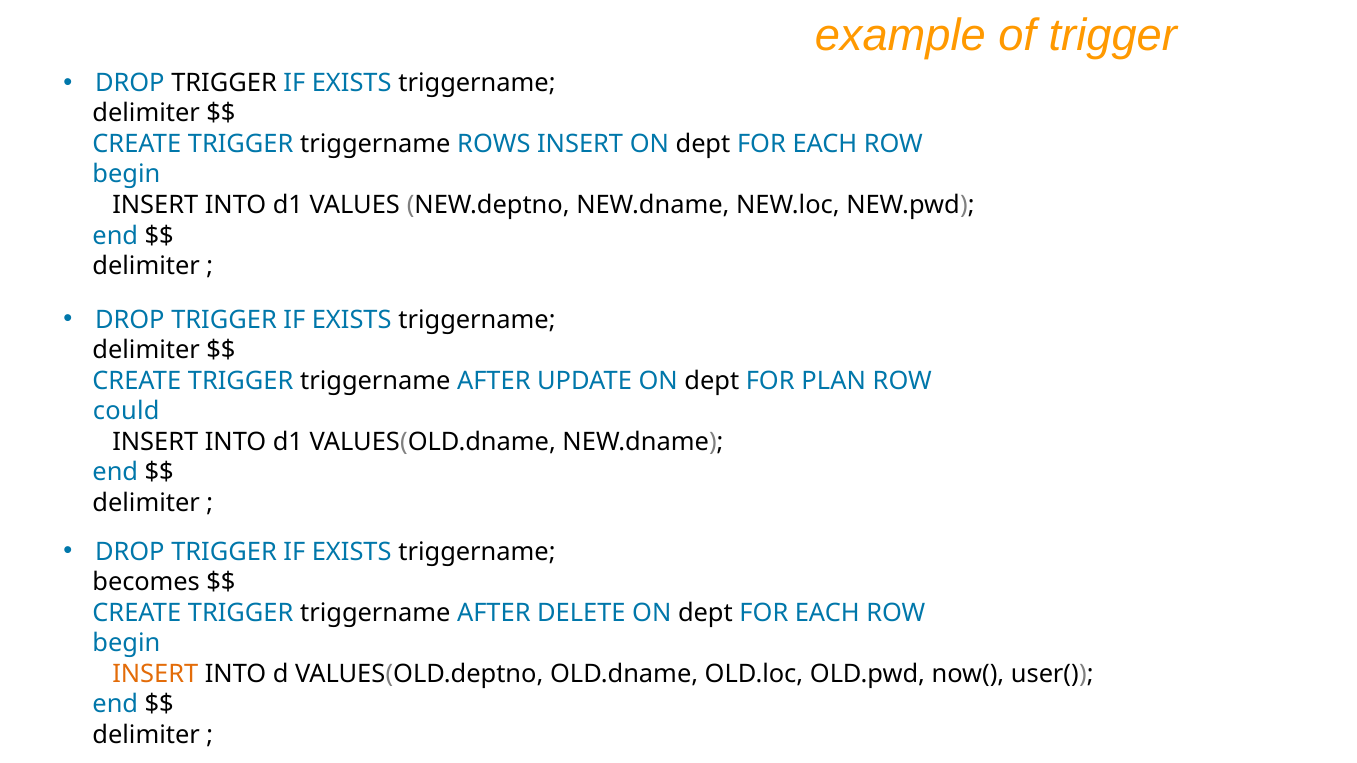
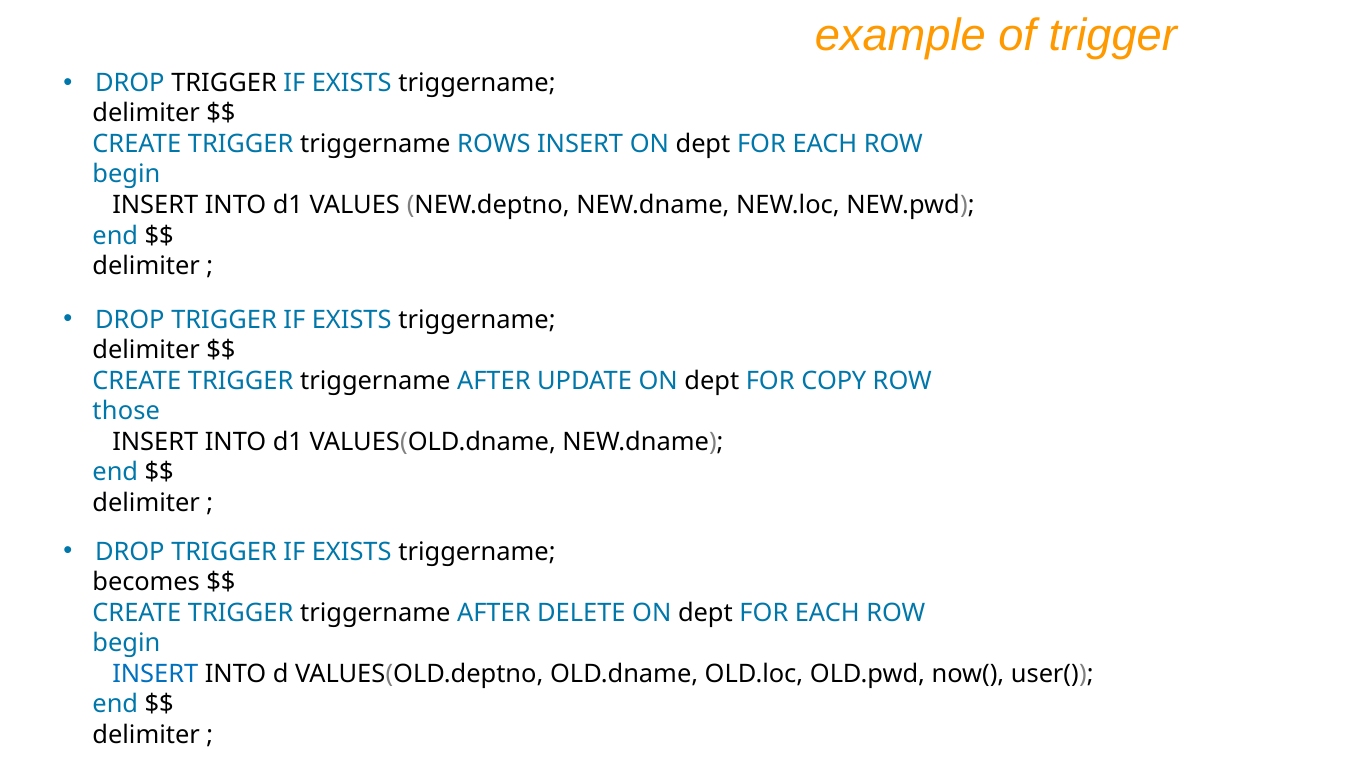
PLAN: PLAN -> COPY (834, 381)
could: could -> those (126, 412)
INSERT colour: orange -> blue (155, 674)
